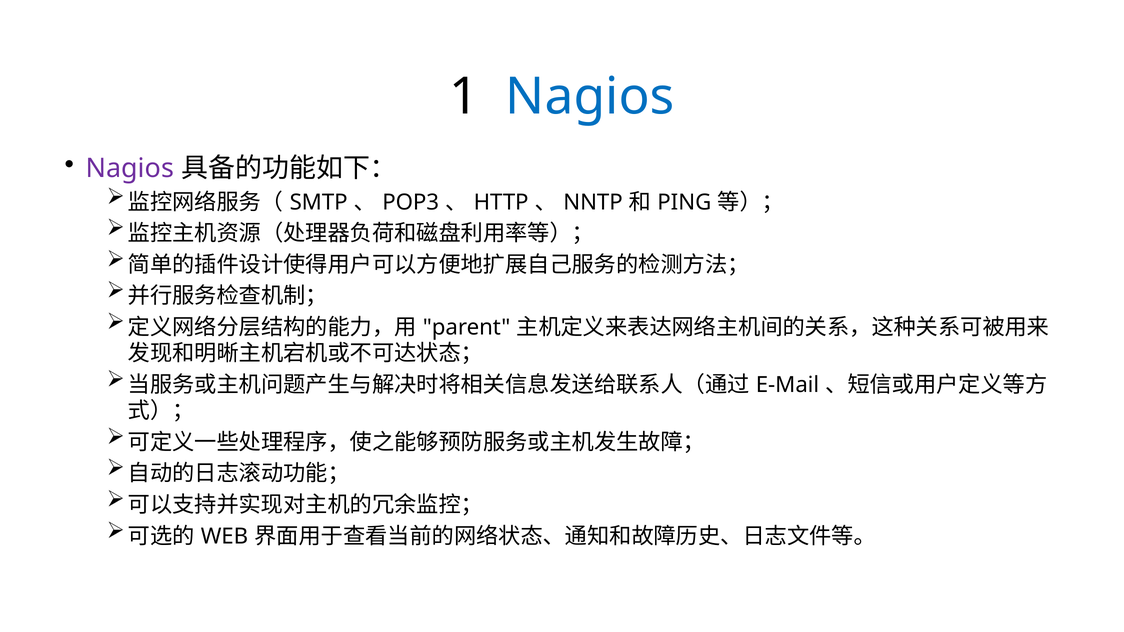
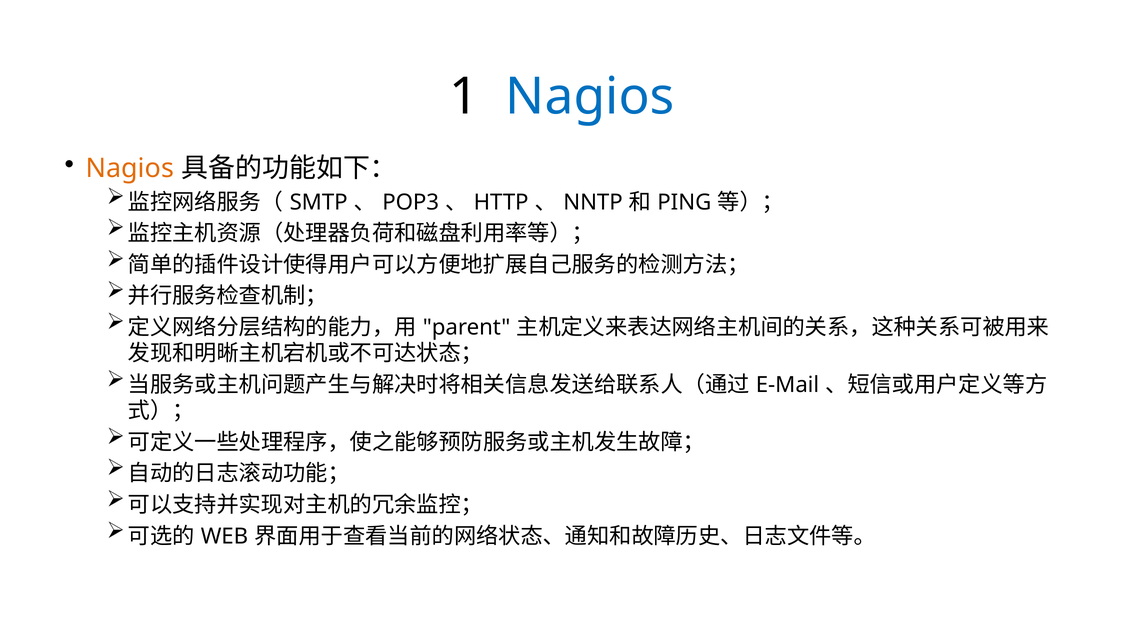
Nagios colour: purple -> orange (130, 168)
